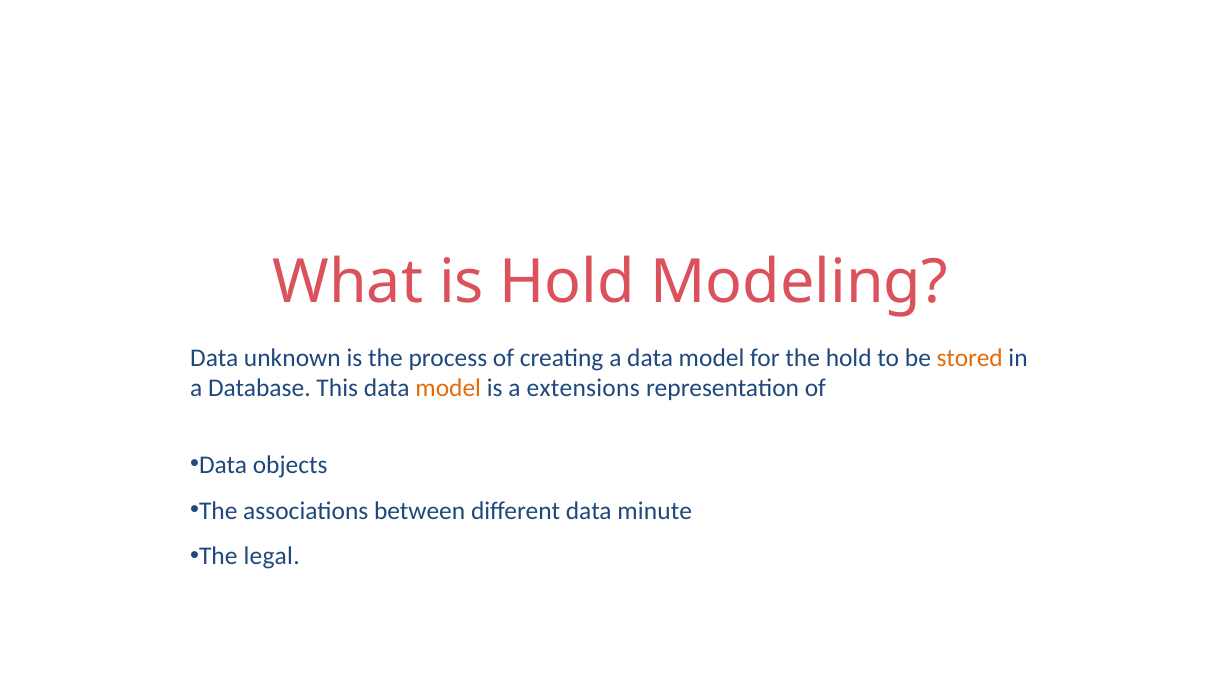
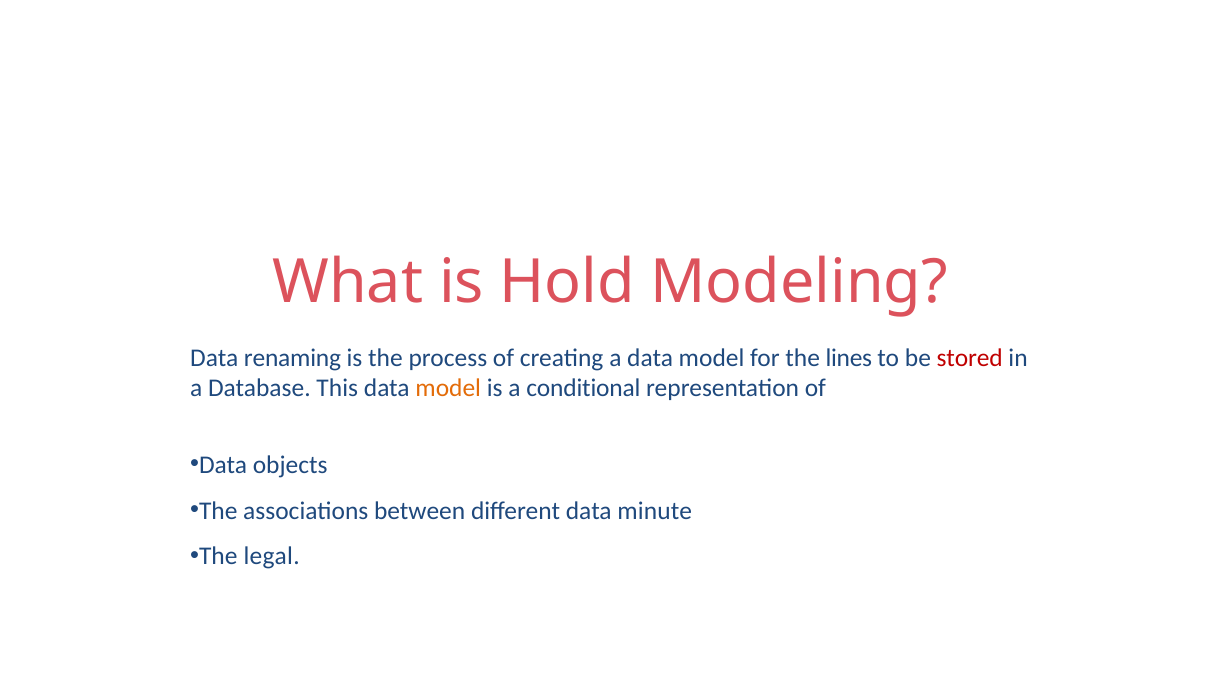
unknown: unknown -> renaming (292, 358)
the hold: hold -> lines (849, 358)
stored colour: orange -> red (970, 358)
extensions: extensions -> conditional (583, 388)
